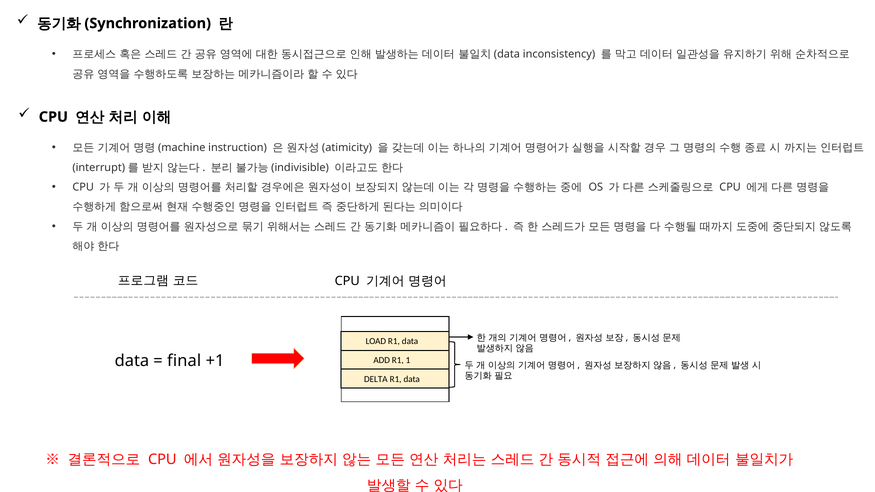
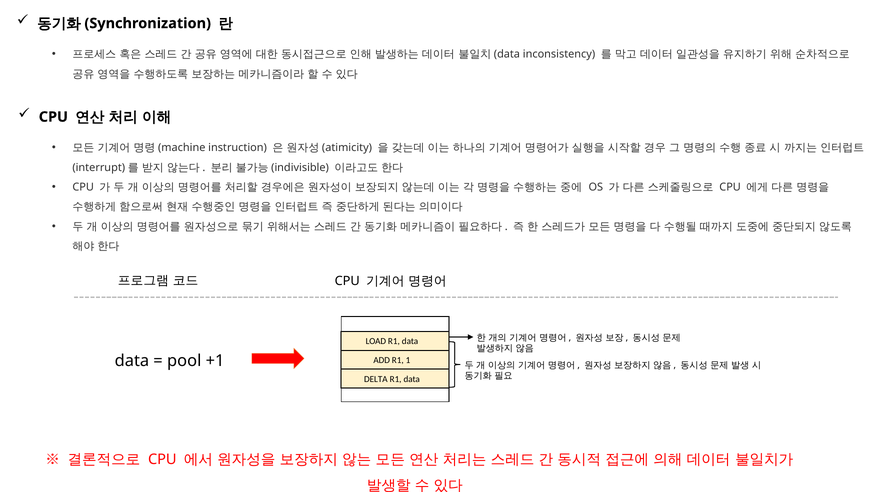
final: final -> pool (184, 361)
